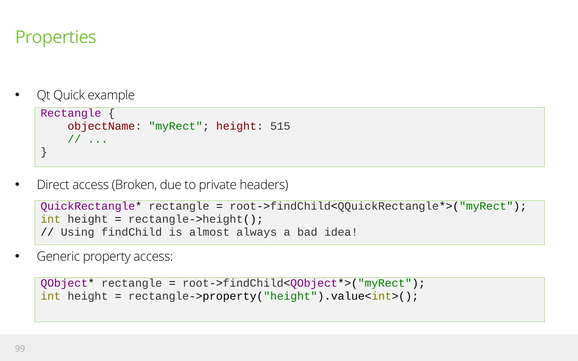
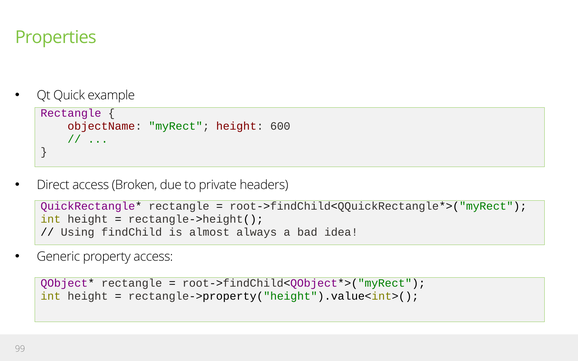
515: 515 -> 600 (280, 126)
